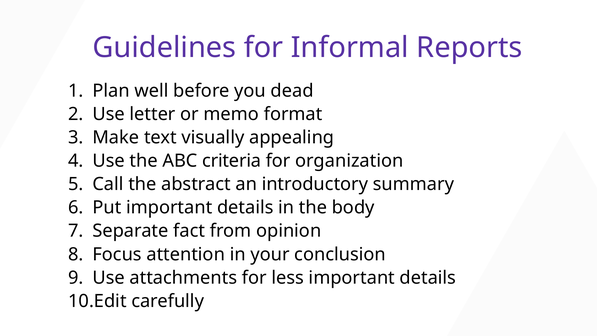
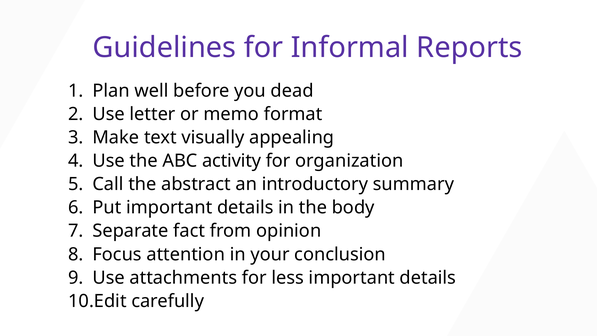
criteria: criteria -> activity (232, 161)
